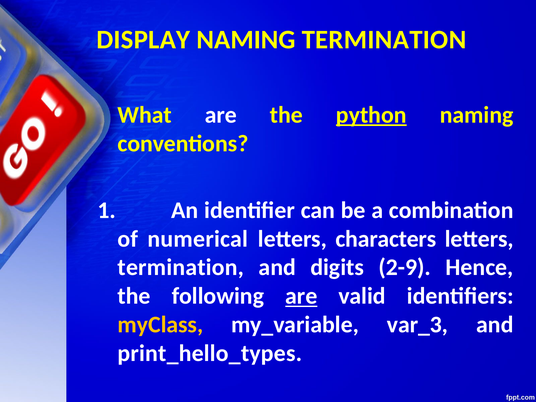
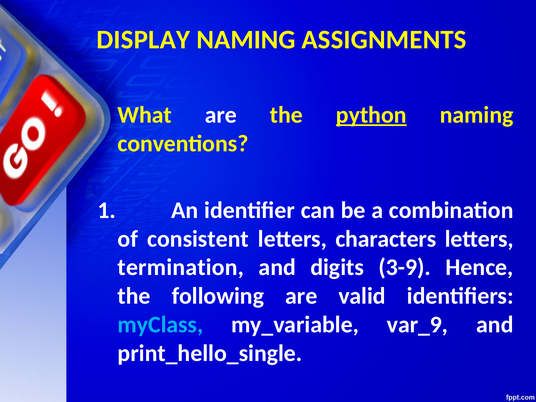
NAMING TERMINATION: TERMINATION -> ASSIGNMENTS (384, 40)
numerical: numerical -> consistent (198, 239)
2-9: 2-9 -> 3-9 (405, 267)
are underline: present -> none (301, 296)
myClass colour: yellow -> light blue (160, 325)
var_3: var_3 -> var_9 (417, 325)
print_hello_types: print_hello_types -> print_hello_single (210, 353)
